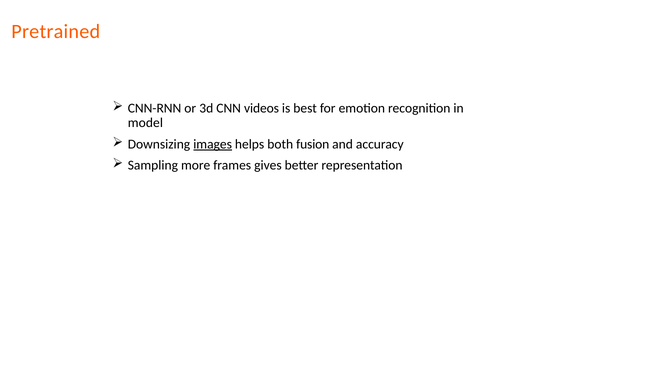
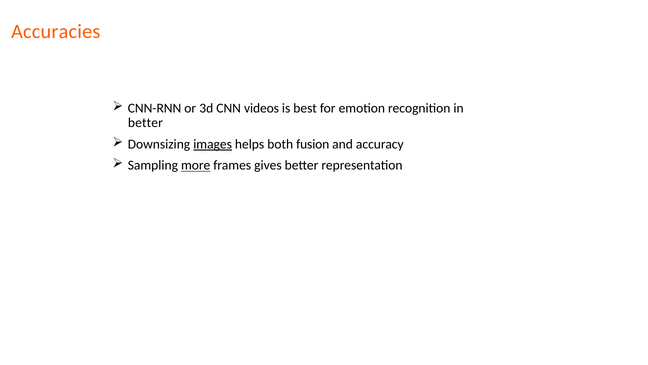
Pretrained: Pretrained -> Accuracies (56, 32)
model: model -> better (145, 123)
more underline: none -> present (196, 165)
